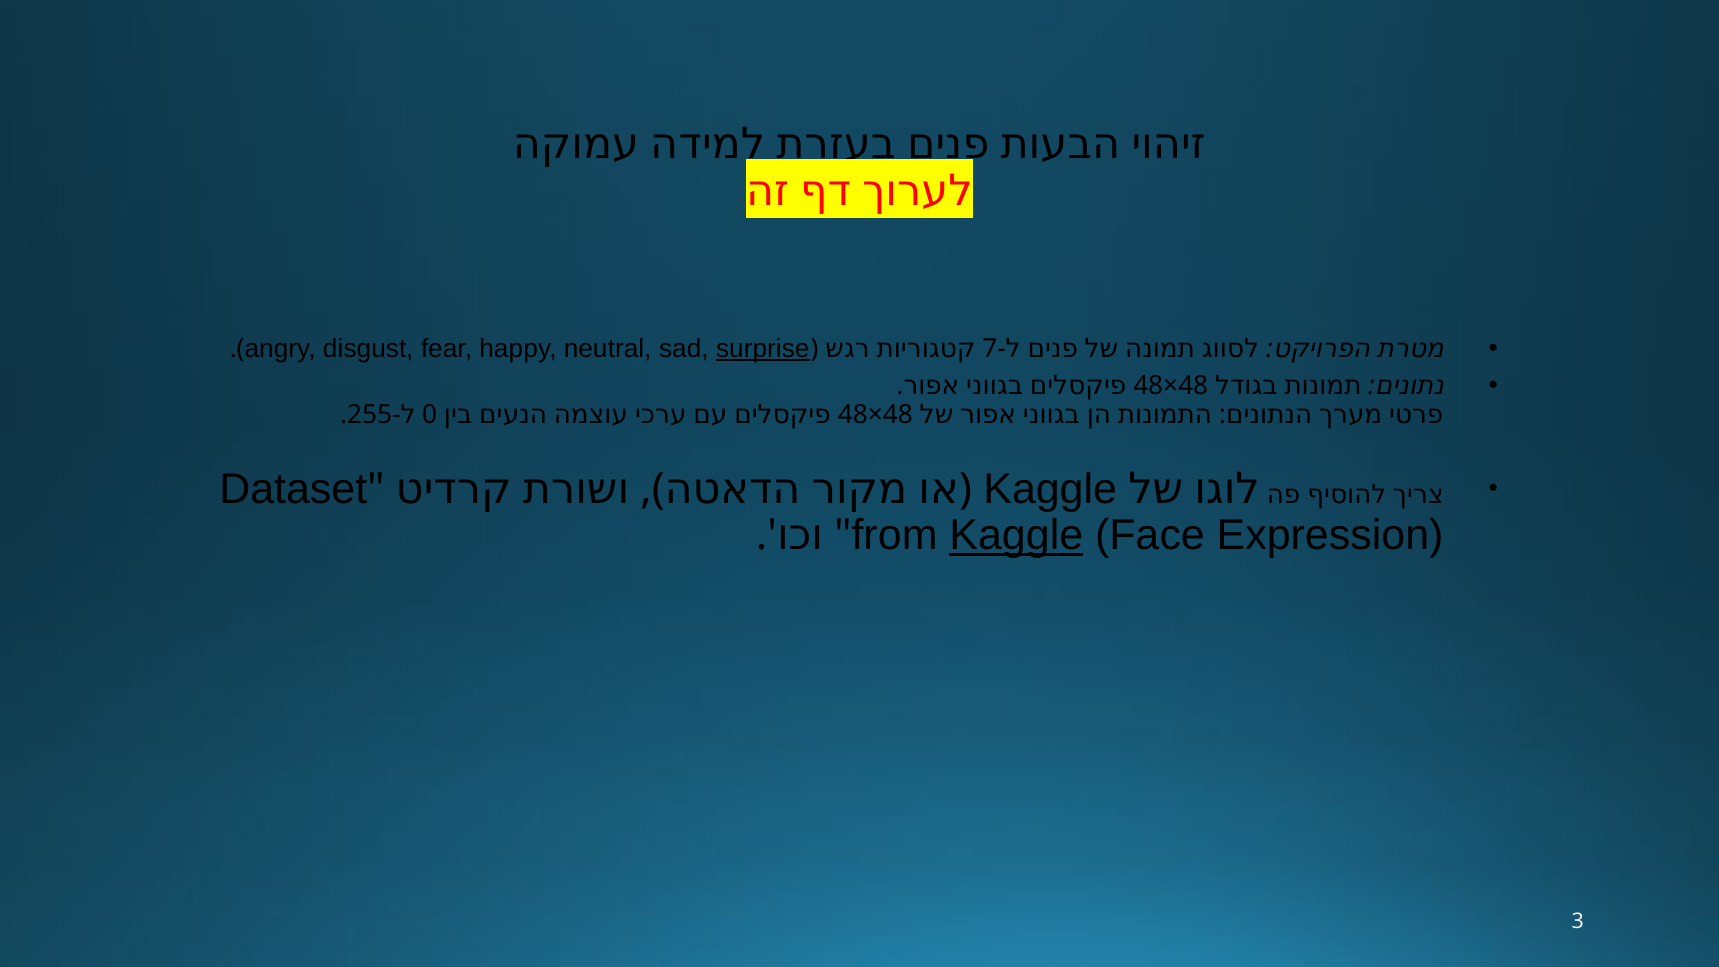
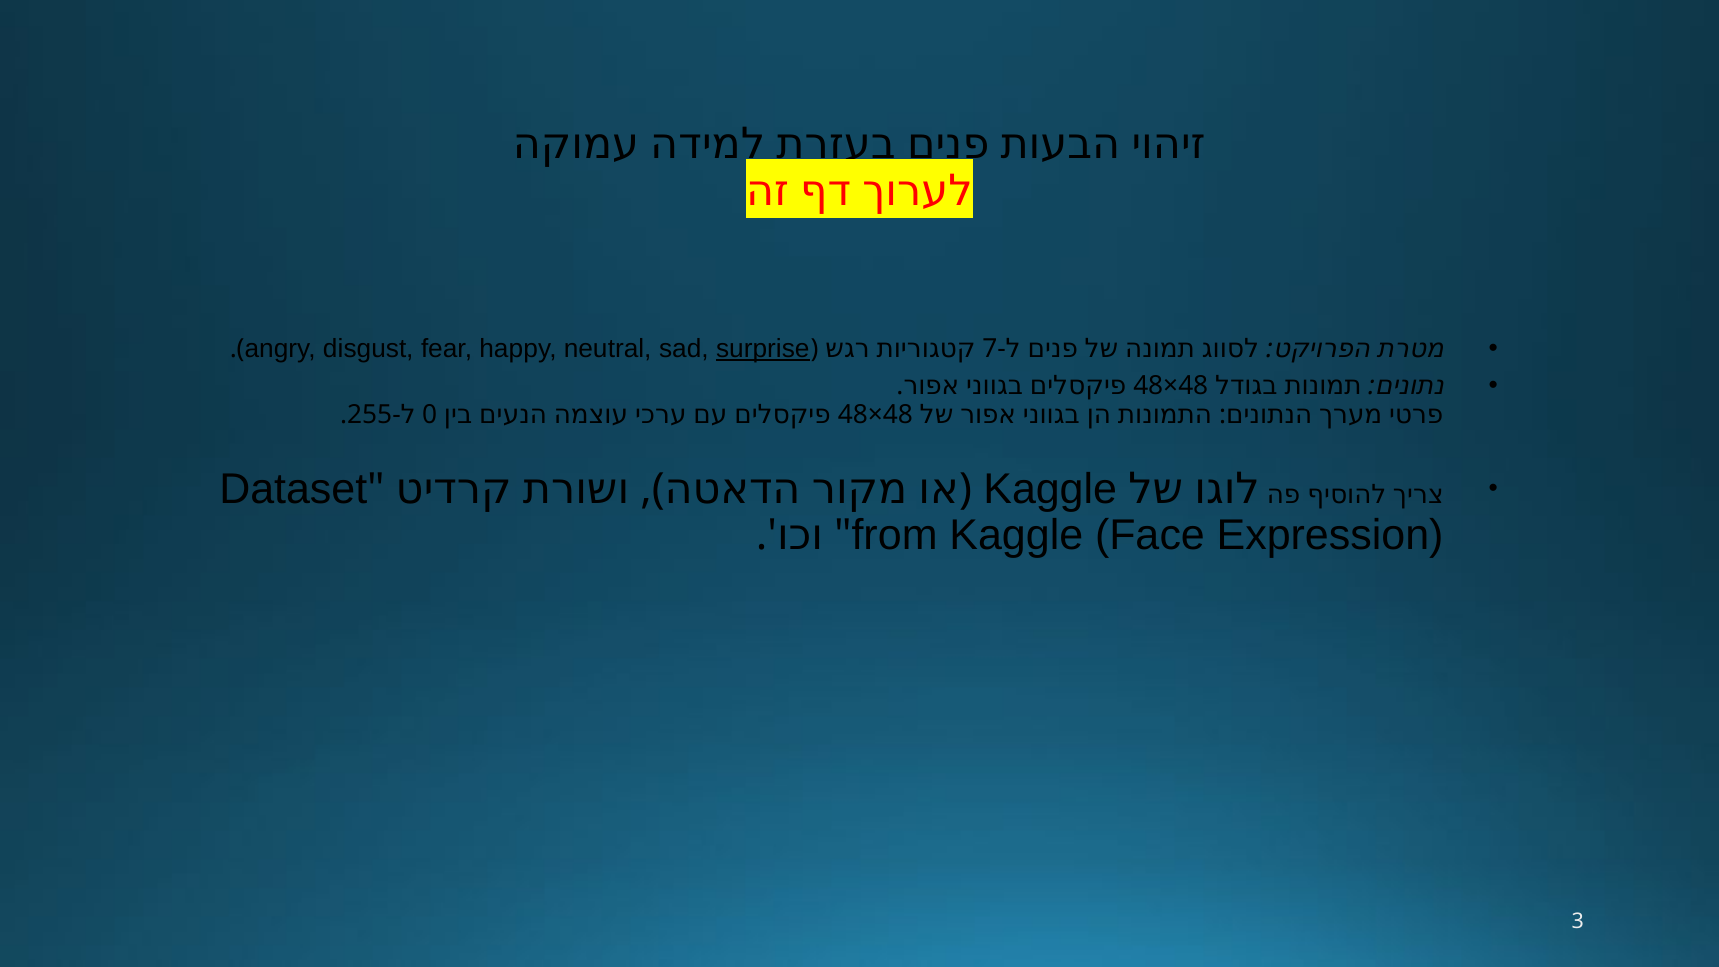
Kaggle underline: present -> none (1016, 536)
